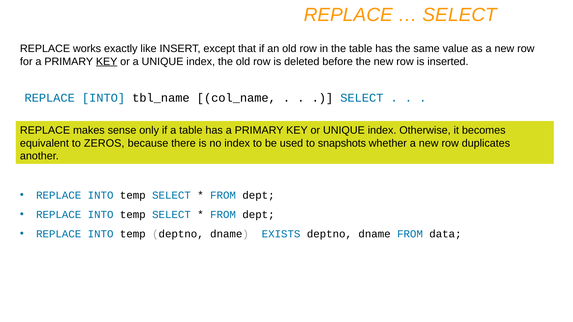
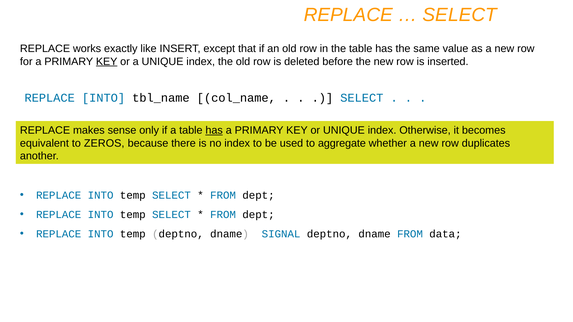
has underline: none -> present (214, 130)
snapshots: snapshots -> aggregate (342, 143)
EXISTS: EXISTS -> SIGNAL (281, 234)
